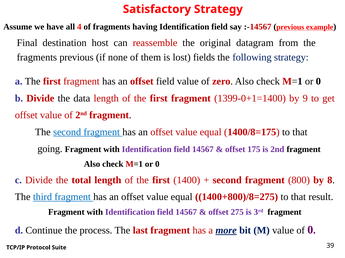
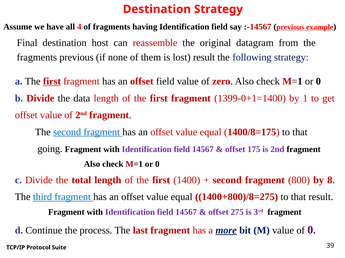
Satisfactory: Satisfactory -> Destination (157, 9)
lost fields: fields -> result (204, 57)
first underline: none -> present (52, 82)
9: 9 -> 1 (305, 99)
